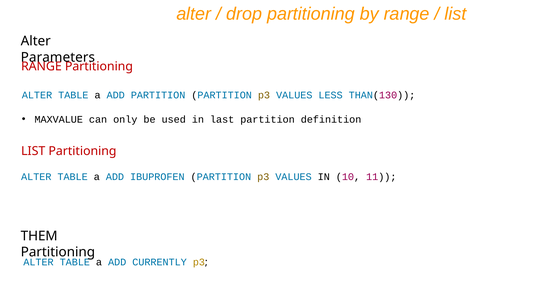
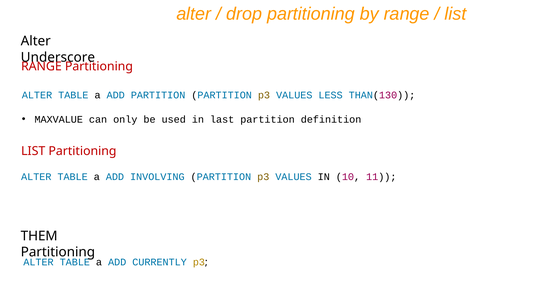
Parameters: Parameters -> Underscore (58, 57)
IBUPROFEN: IBUPROFEN -> INVOLVING (157, 177)
